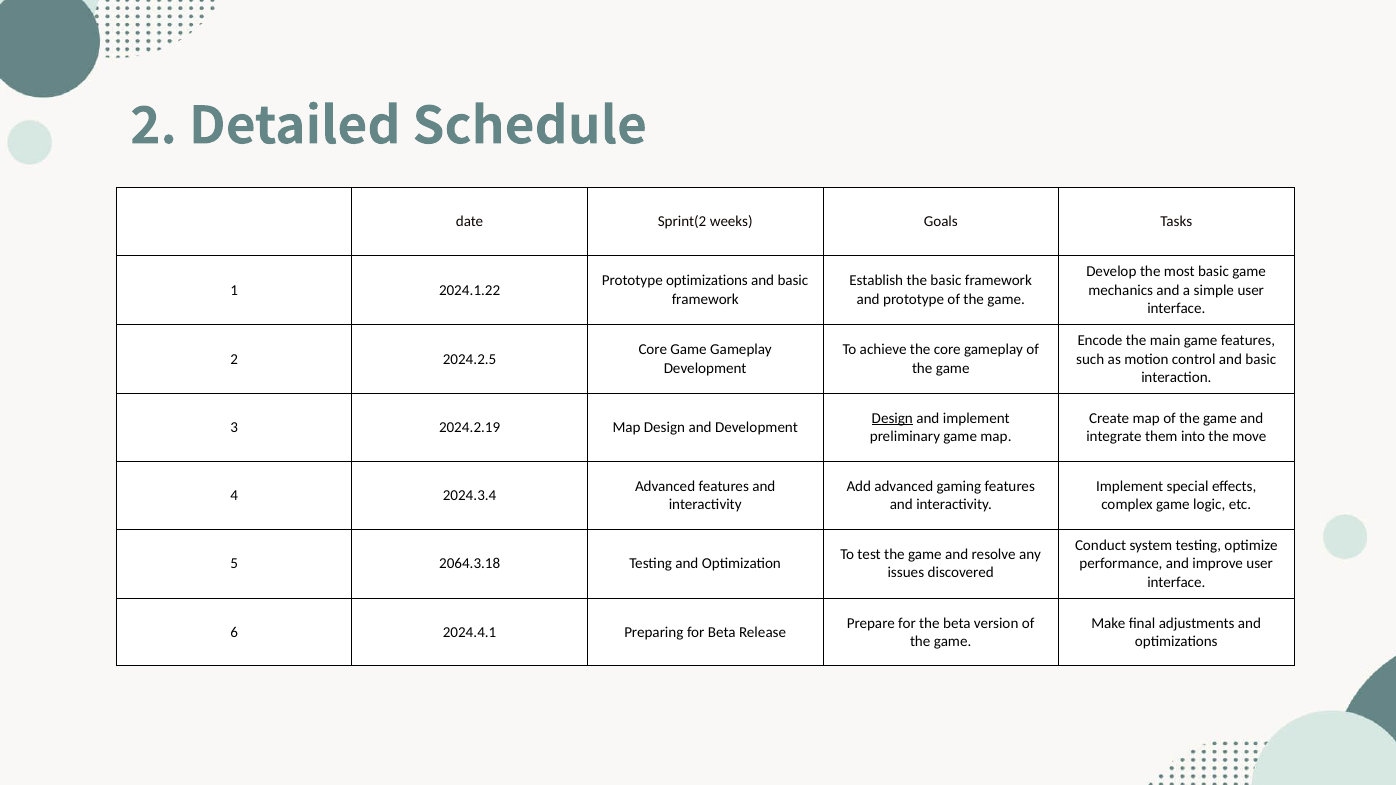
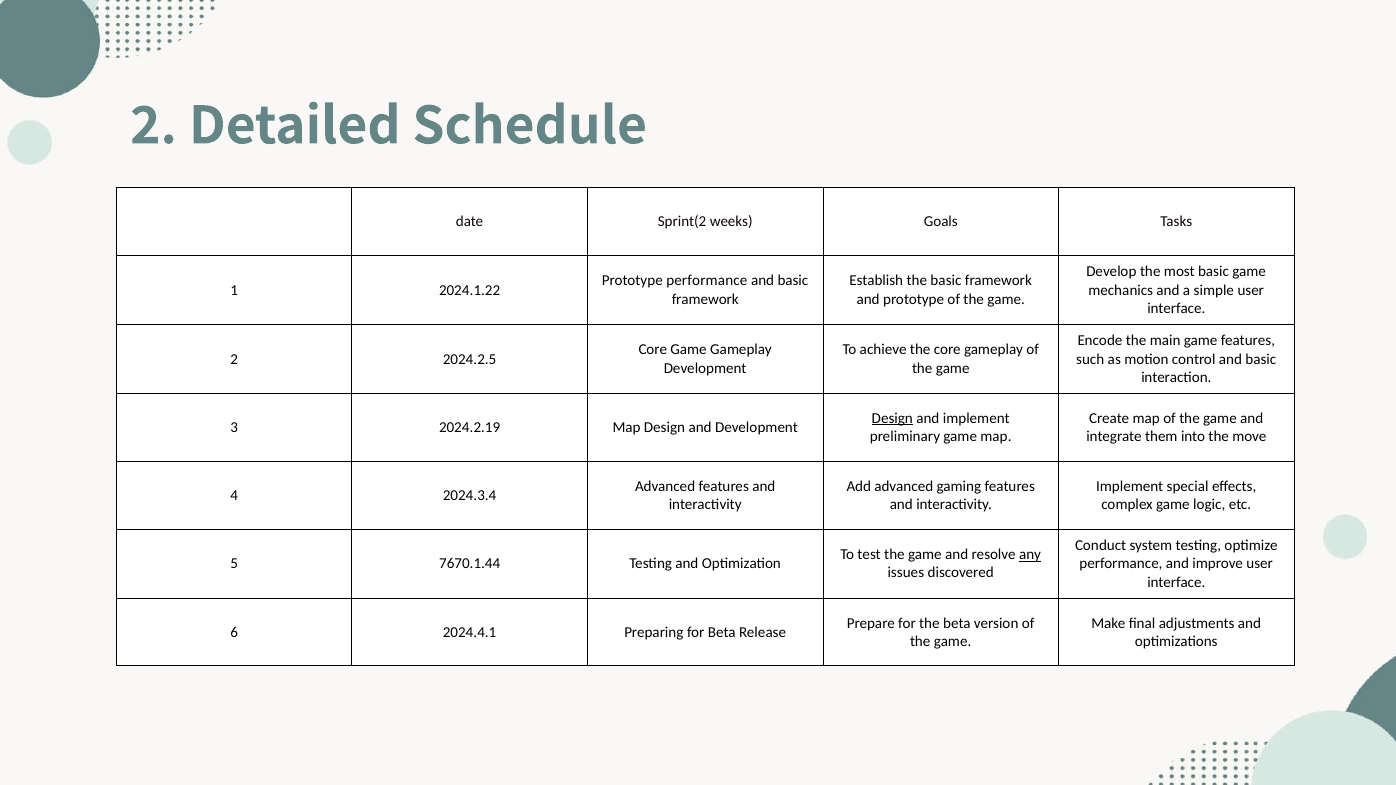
Prototype optimizations: optimizations -> performance (707, 281)
any underline: none -> present (1030, 555)
2064.3.18: 2064.3.18 -> 7670.1.44 (470, 564)
